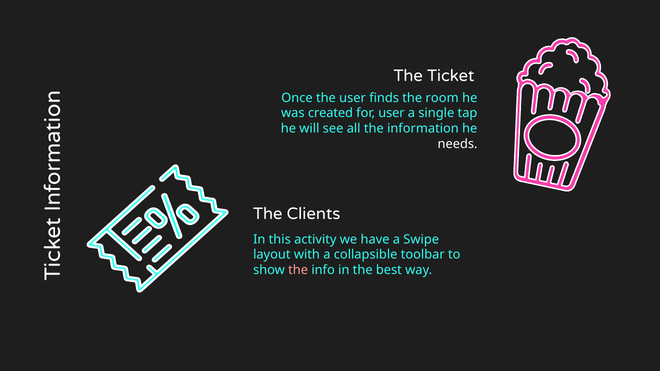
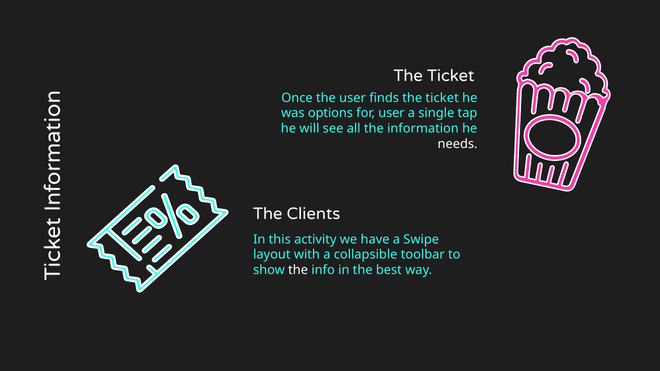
finds the room: room -> ticket (442, 98)
created: created -> options (330, 113)
the colour: pink -> white (298, 270)
